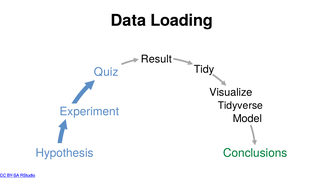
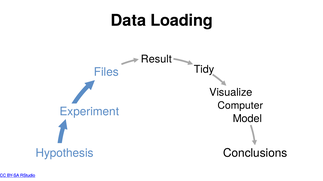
Quiz: Quiz -> Files (106, 72)
Tidyverse: Tidyverse -> Computer (240, 106)
Conclusions colour: green -> black (255, 154)
